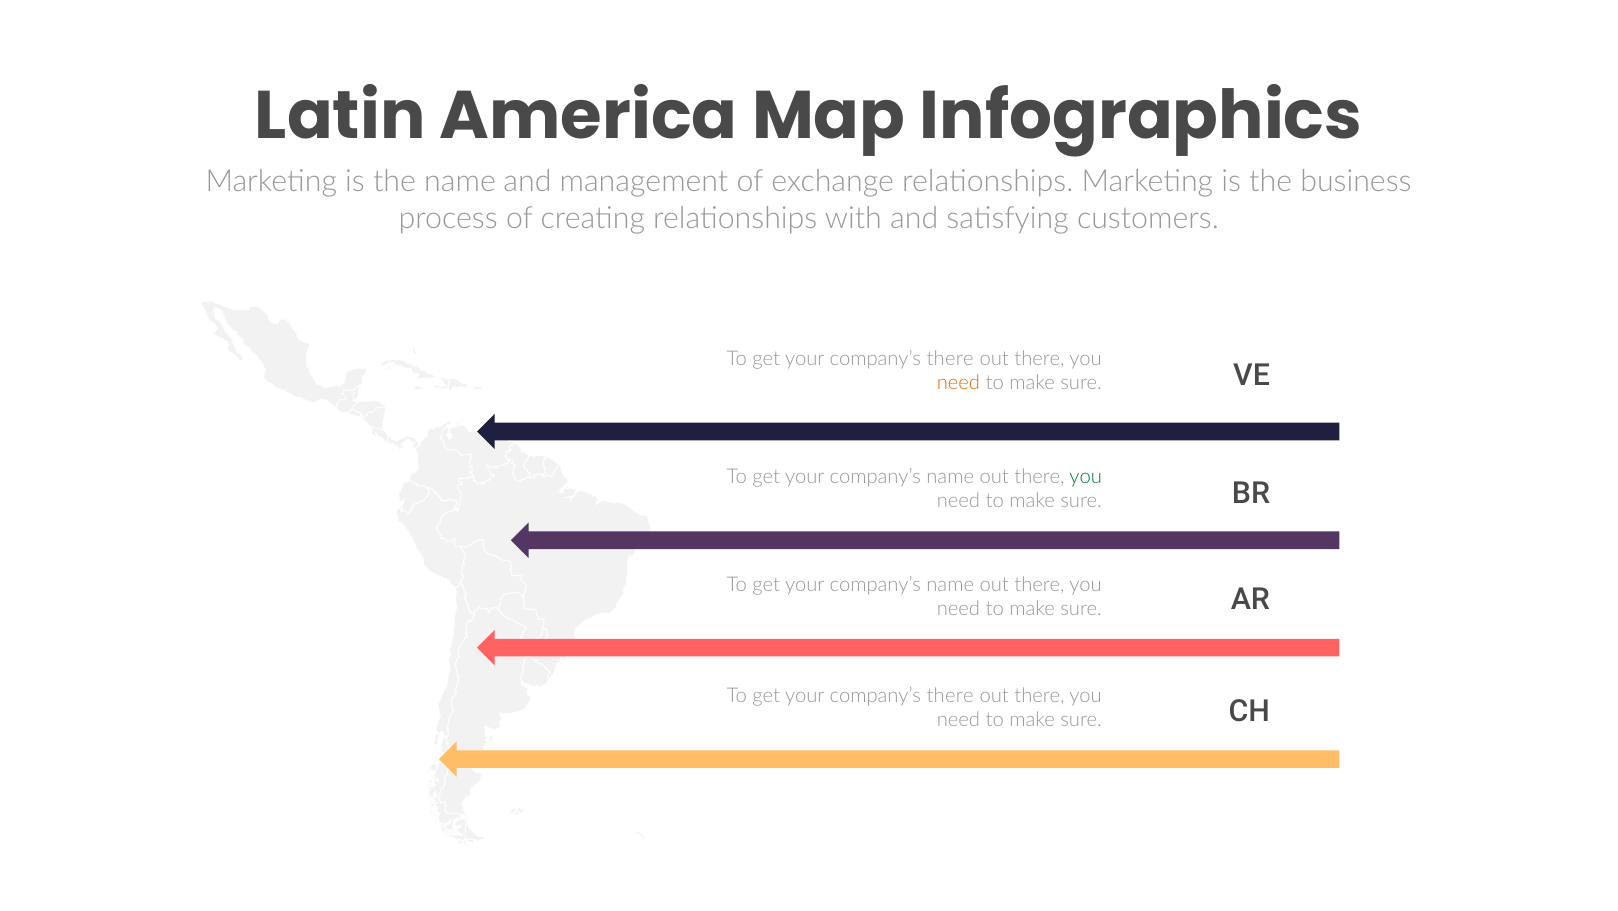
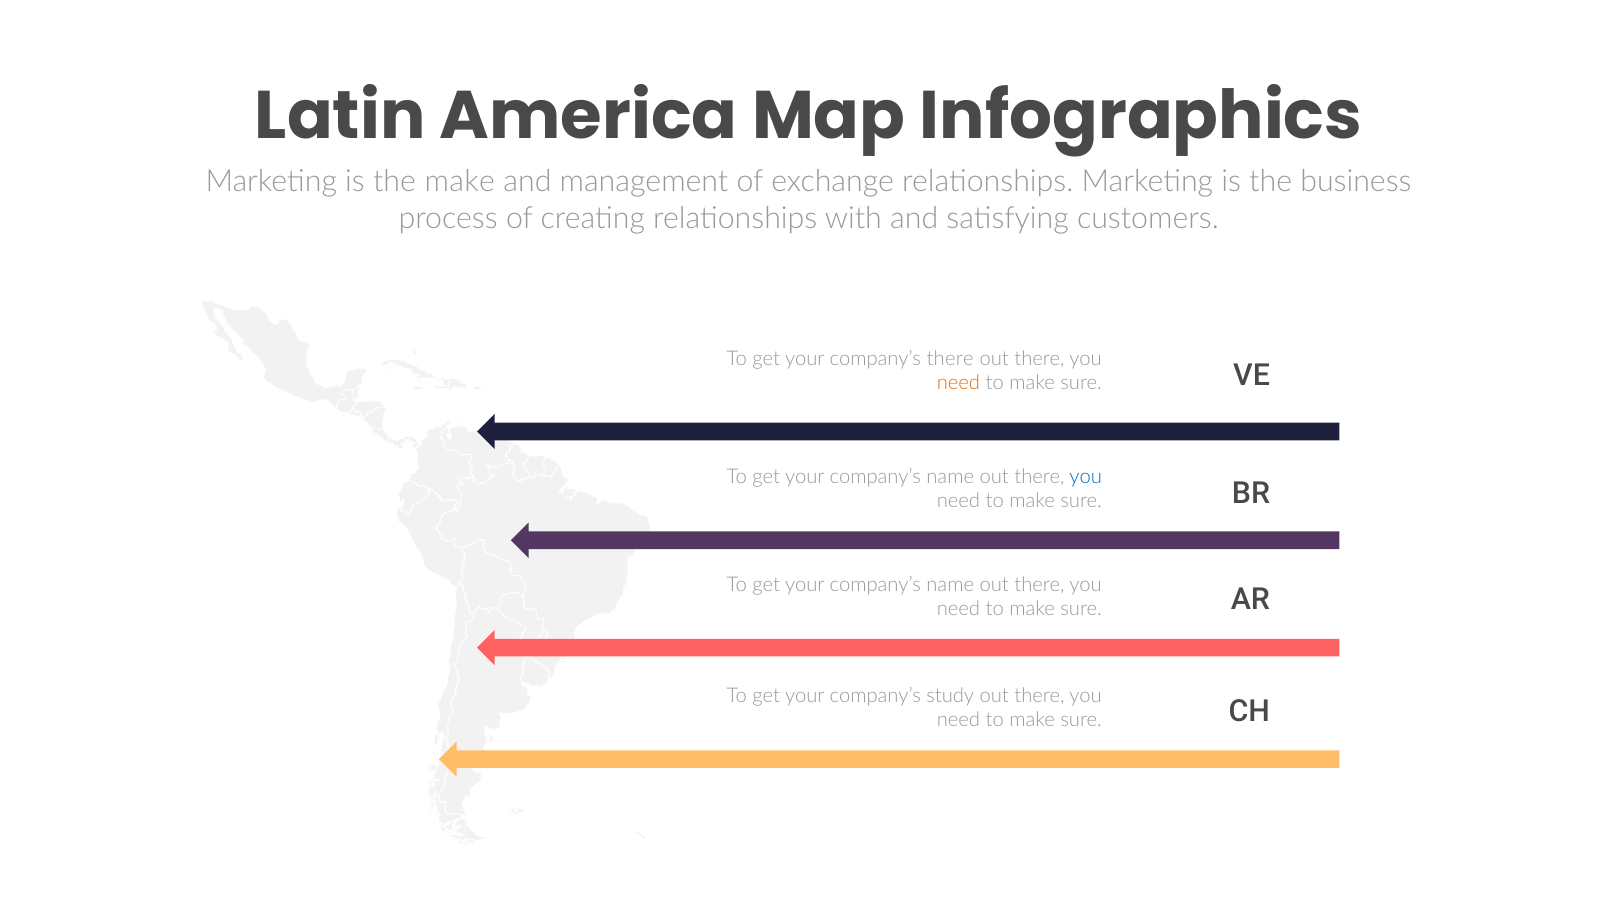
the name: name -> make (460, 181)
you colour: green -> blue (1086, 477)
there: there -> study (950, 695)
